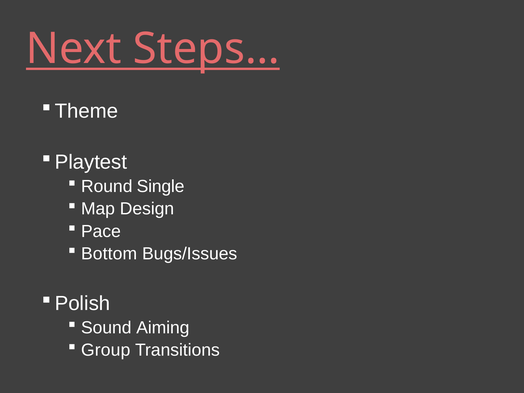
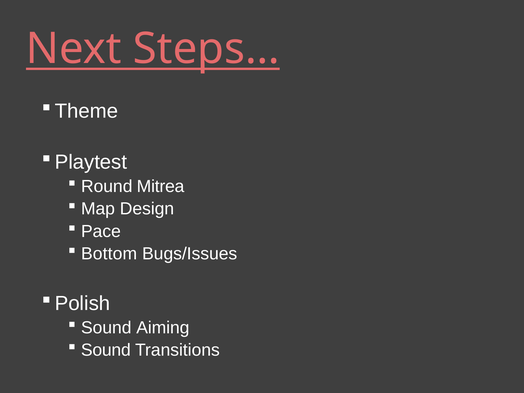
Single: Single -> Mitrea (161, 186)
Group: Group -> Sound (106, 350)
